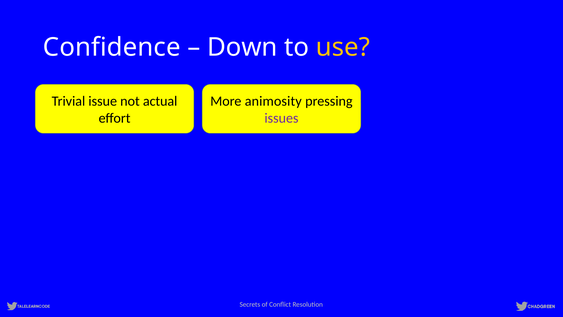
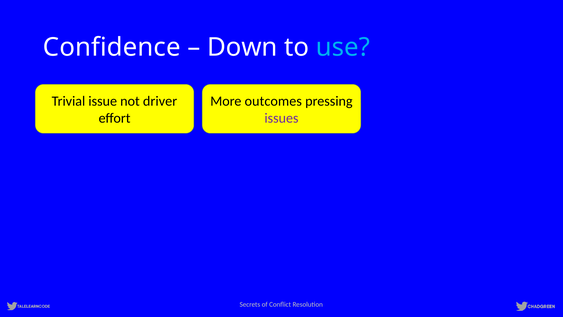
use colour: yellow -> light blue (343, 47)
actual: actual -> driver (160, 101)
animosity: animosity -> outcomes (273, 101)
